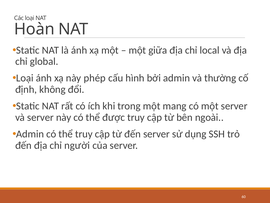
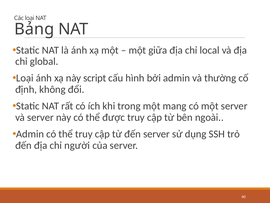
Hoàn: Hoàn -> Bảng (34, 29)
phép: phép -> script (95, 78)
